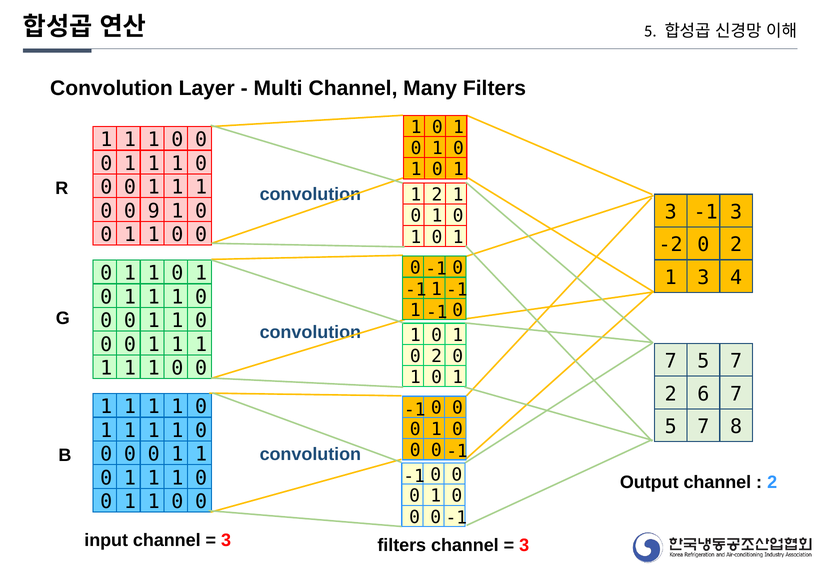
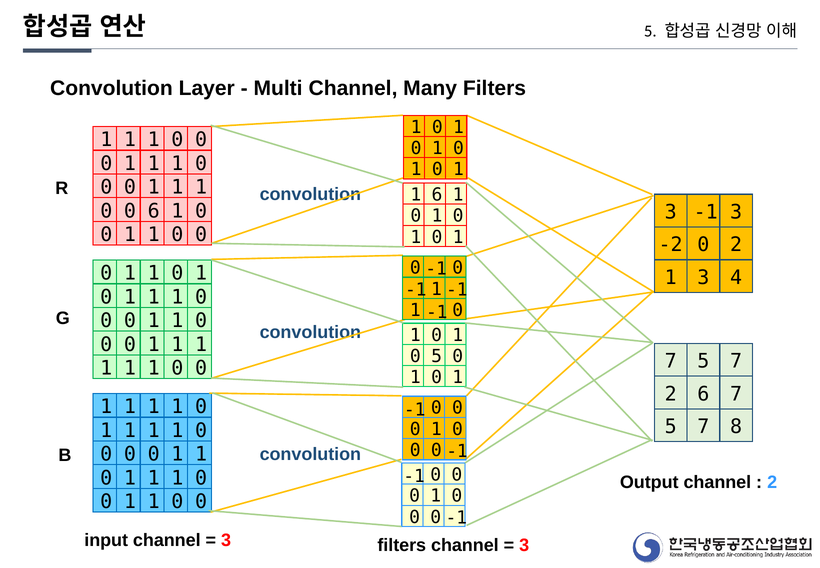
1 2: 2 -> 6 (437, 195)
0 9: 9 -> 6 (154, 211)
2: 2 -> 5 (437, 356)
